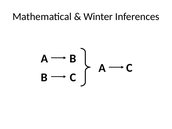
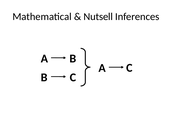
Winter: Winter -> Nutsell (98, 17)
